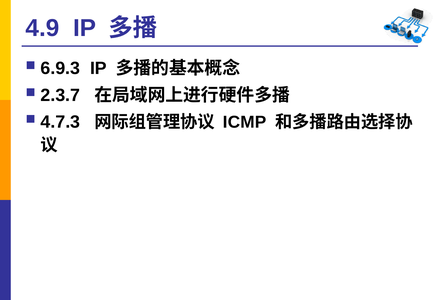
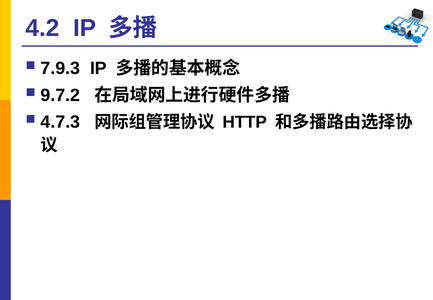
4.9: 4.9 -> 4.2 (43, 28)
6.9.3: 6.9.3 -> 7.9.3 (60, 68)
2.3.7: 2.3.7 -> 9.7.2 (60, 95)
ICMP: ICMP -> HTTP (245, 122)
